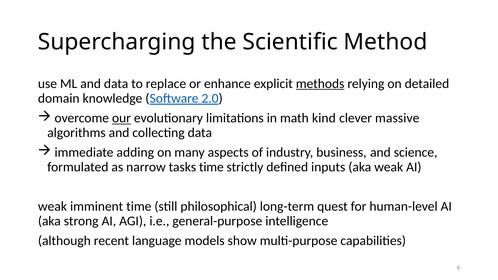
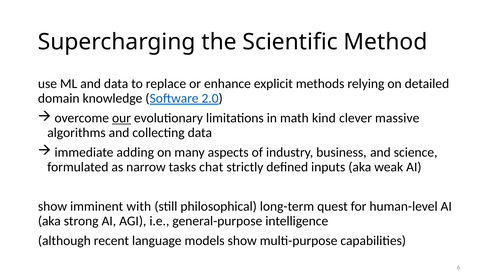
methods underline: present -> none (320, 84)
tasks time: time -> chat (211, 167)
weak: weak -> show (53, 207)
imminent time: time -> with (139, 207)
